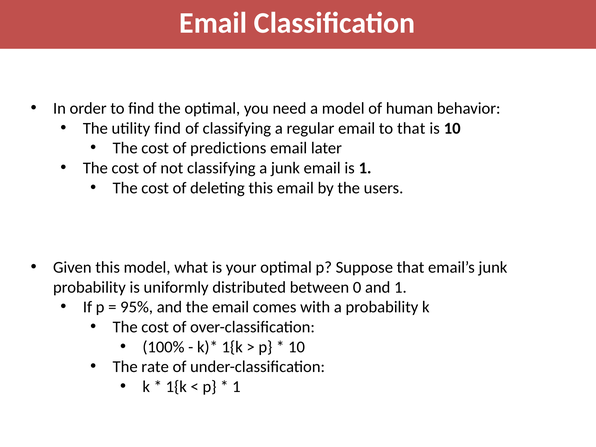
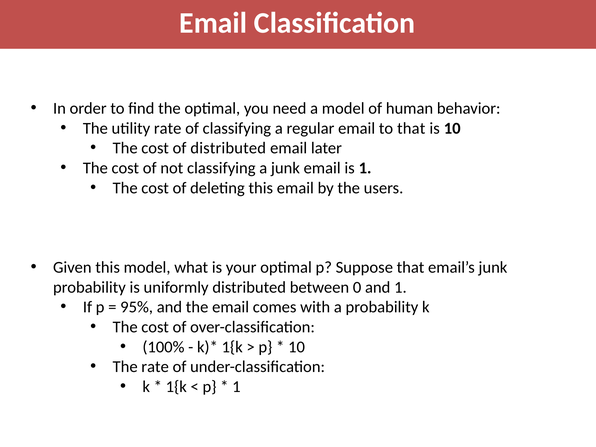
utility find: find -> rate (168, 128)
of predictions: predictions -> distributed (228, 148)
